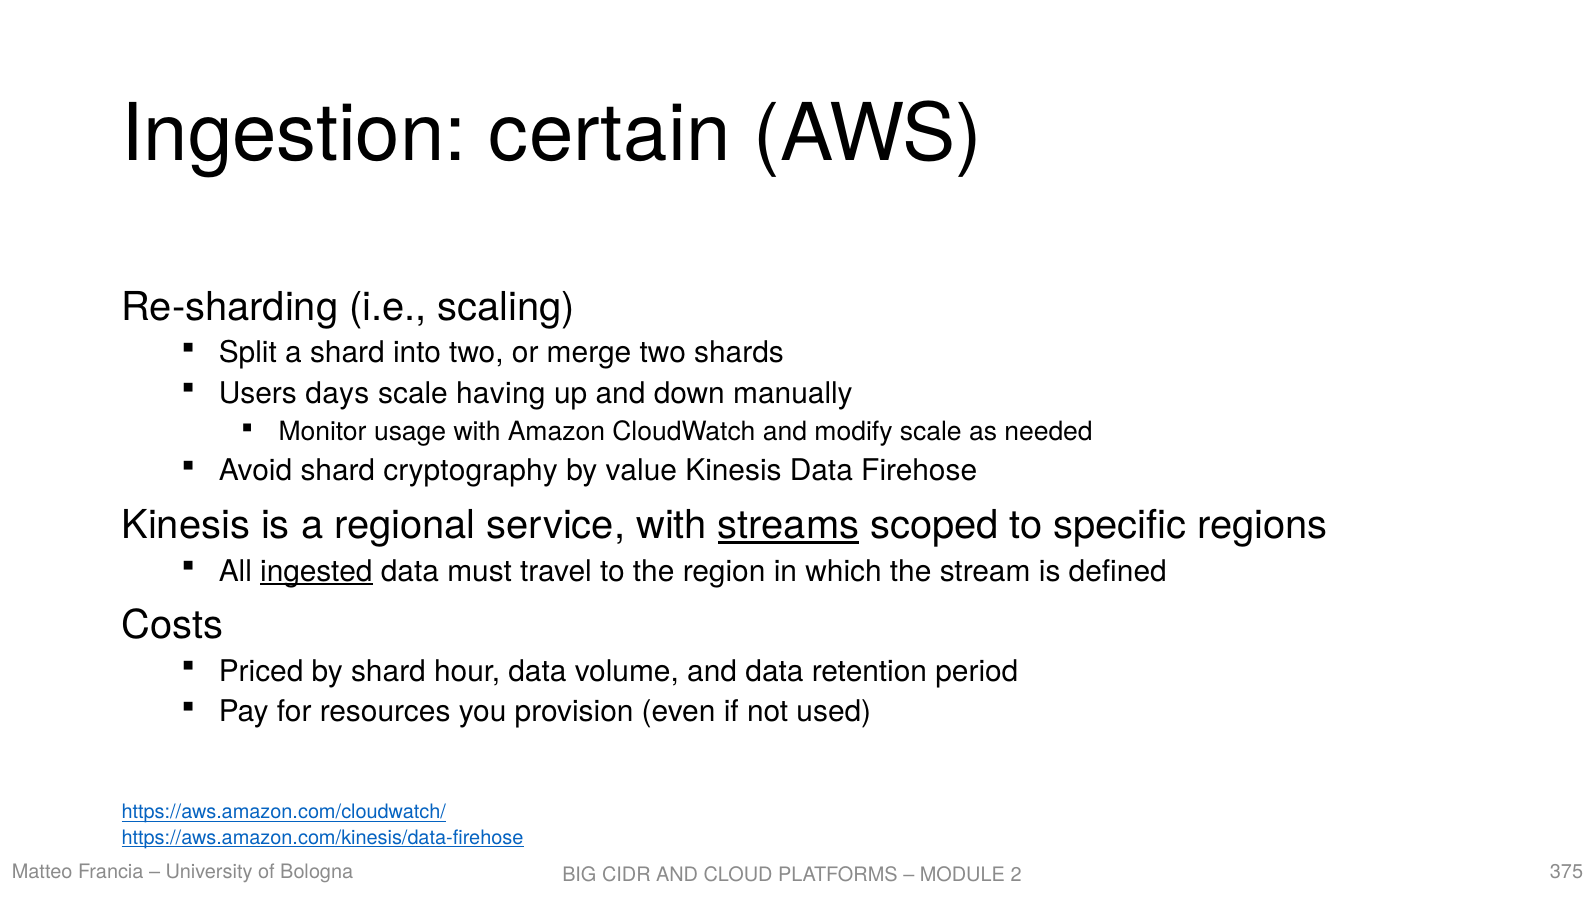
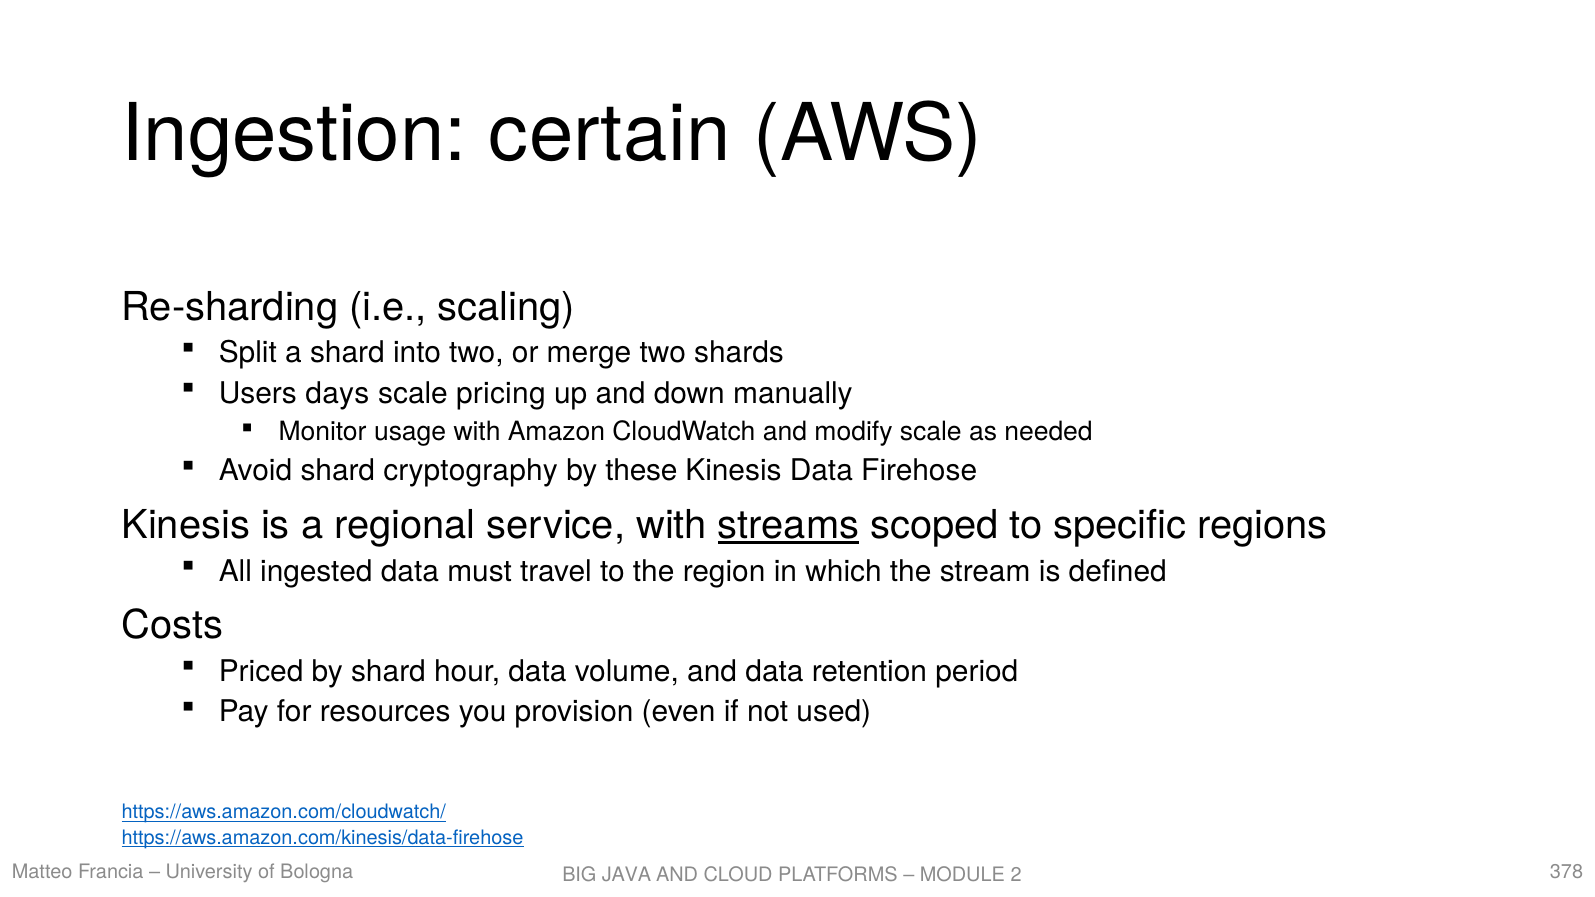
having: having -> pricing (501, 394)
value: value -> these (641, 471)
ingested underline: present -> none (316, 571)
375: 375 -> 378 (1567, 872)
CIDR: CIDR -> JAVA (626, 875)
